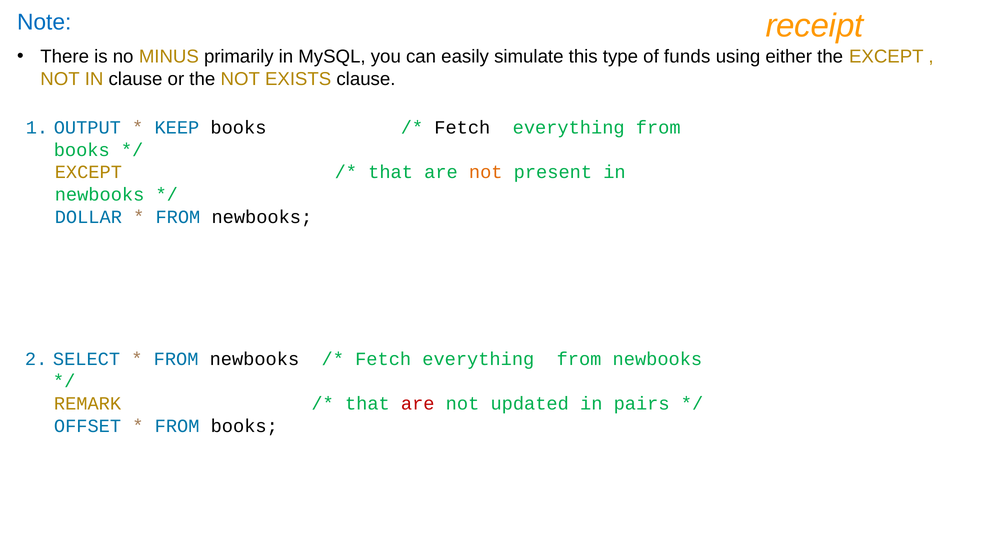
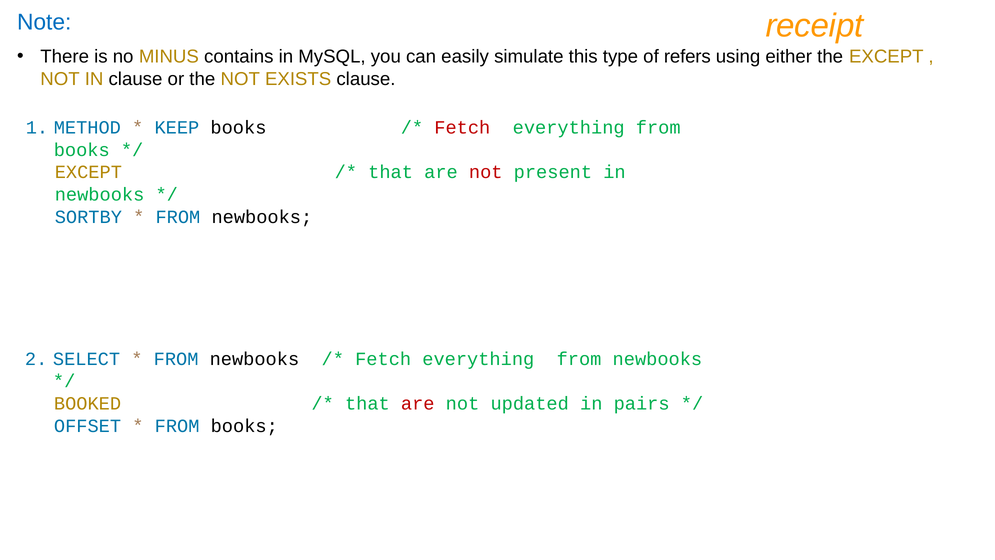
primarily: primarily -> contains (239, 56)
funds: funds -> refers (687, 56)
OUTPUT: OUTPUT -> METHOD (87, 127)
Fetch colour: black -> red (462, 127)
not colour: orange -> red (486, 172)
DOLLAR: DOLLAR -> SORTBY (88, 217)
REMARK: REMARK -> BOOKED (88, 403)
